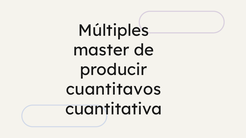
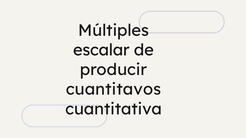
master: master -> escalar (101, 50)
